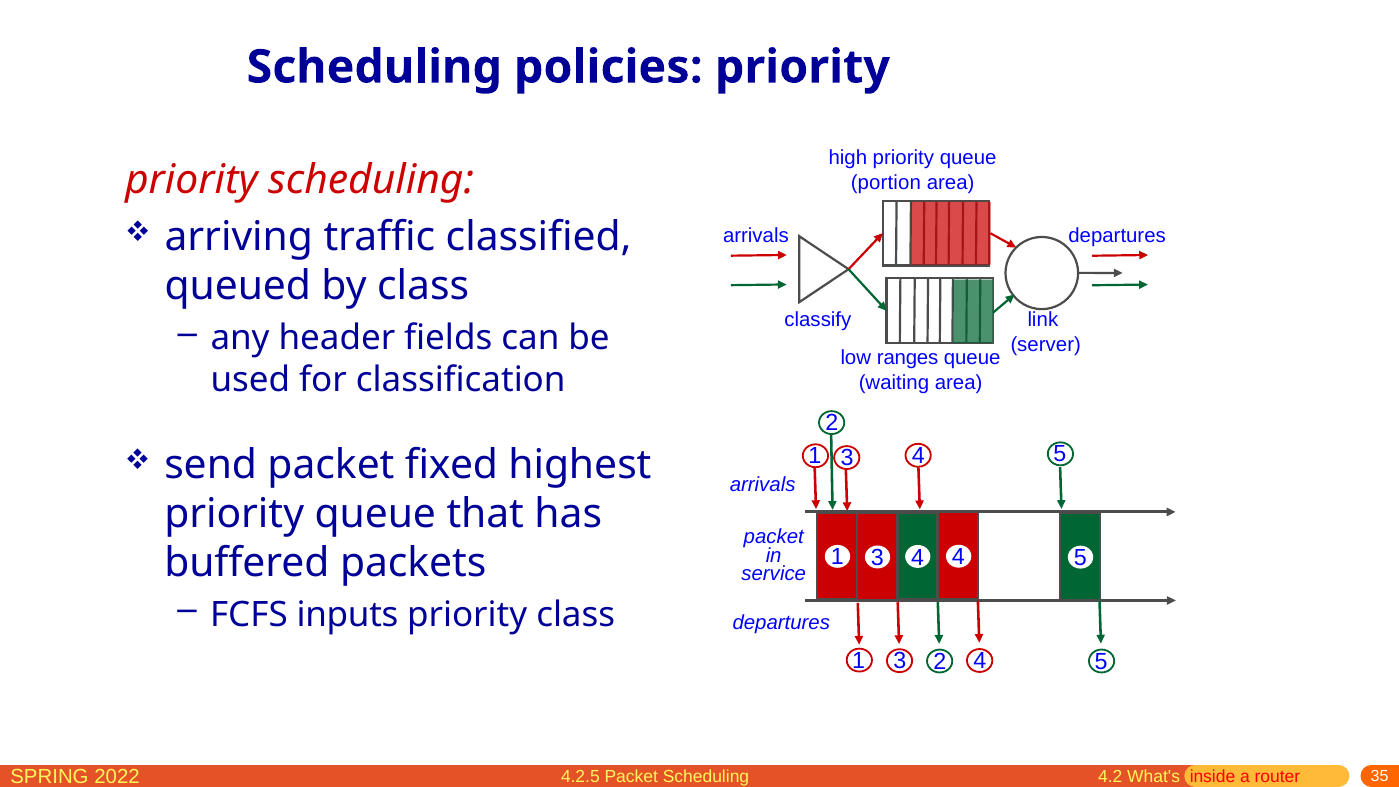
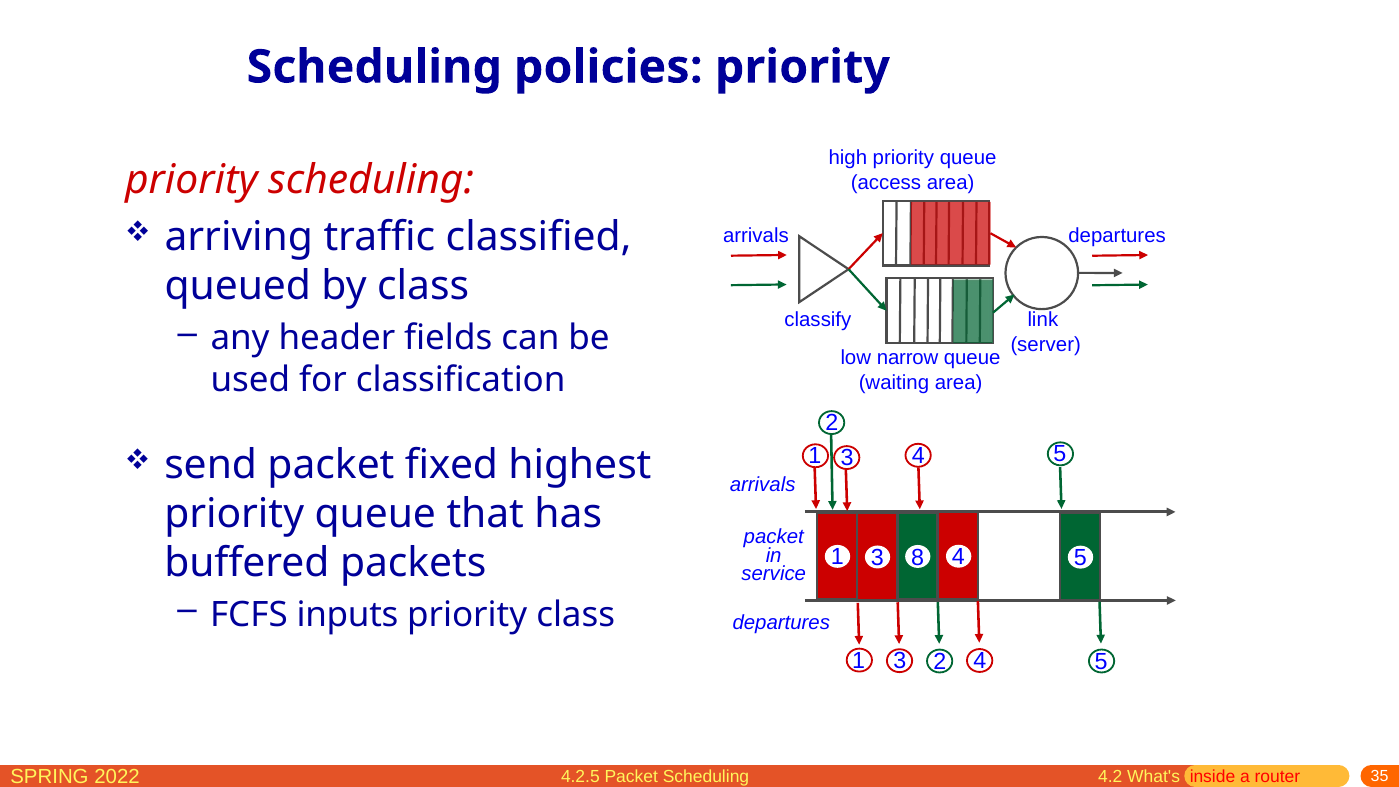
portion: portion -> access (886, 183)
ranges: ranges -> narrow (908, 358)
1 3 4: 4 -> 8 (918, 557)
